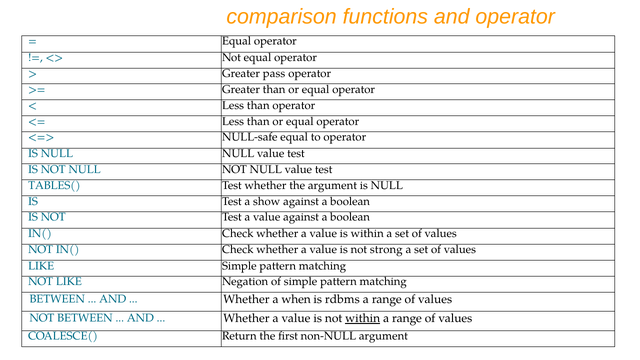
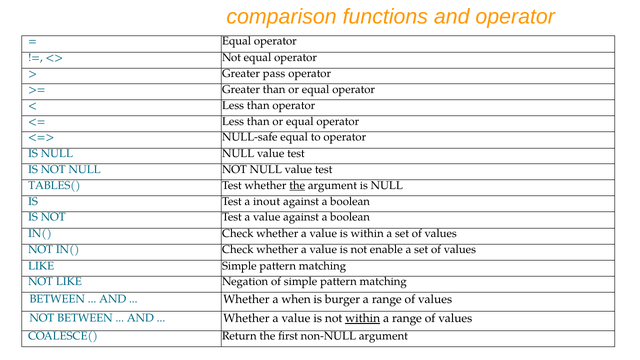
the underline: none -> present (297, 185)
show: show -> inout (267, 201)
strong: strong -> enable (386, 249)
rdbms: rdbms -> burger (342, 299)
